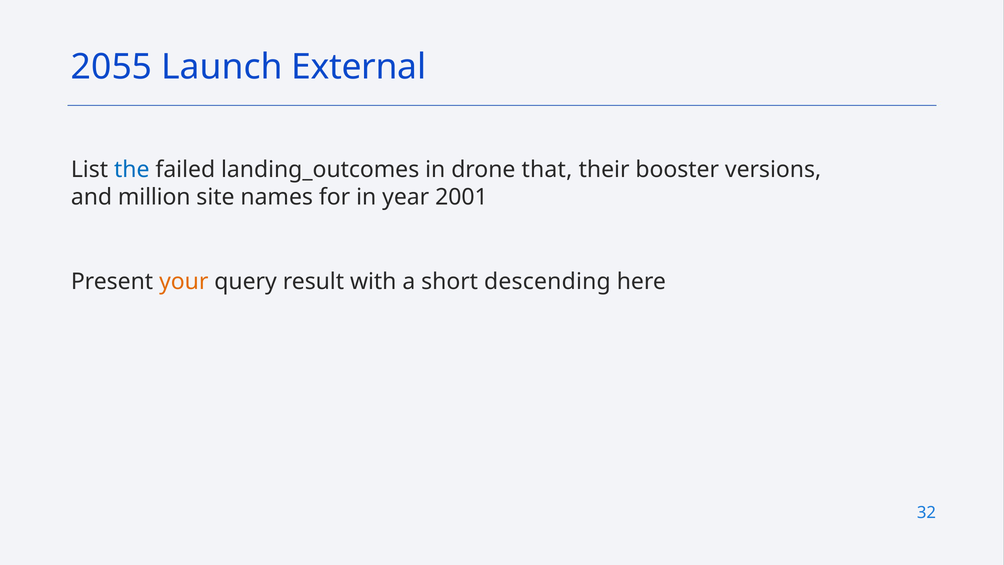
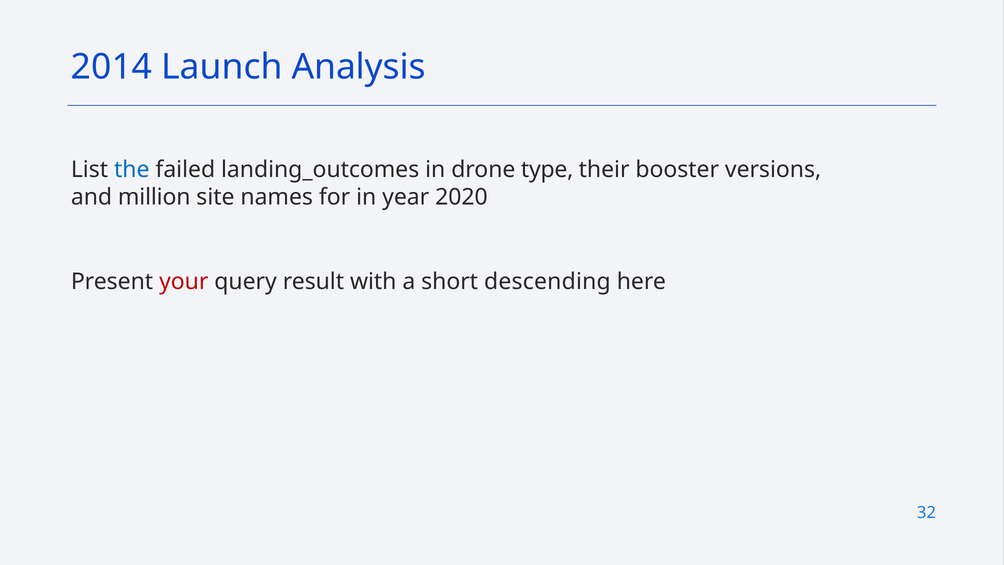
2055: 2055 -> 2014 (112, 67)
External: External -> Analysis (359, 67)
that: that -> type (547, 169)
2001: 2001 -> 2020 (461, 197)
your colour: orange -> red (184, 281)
